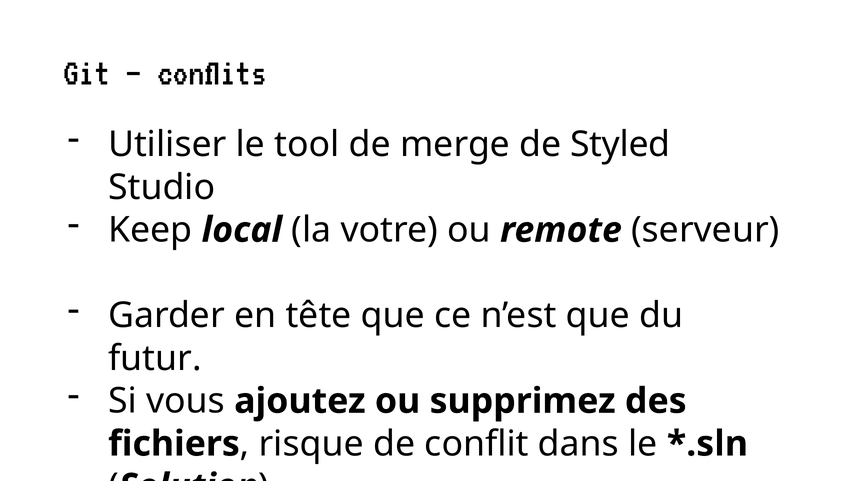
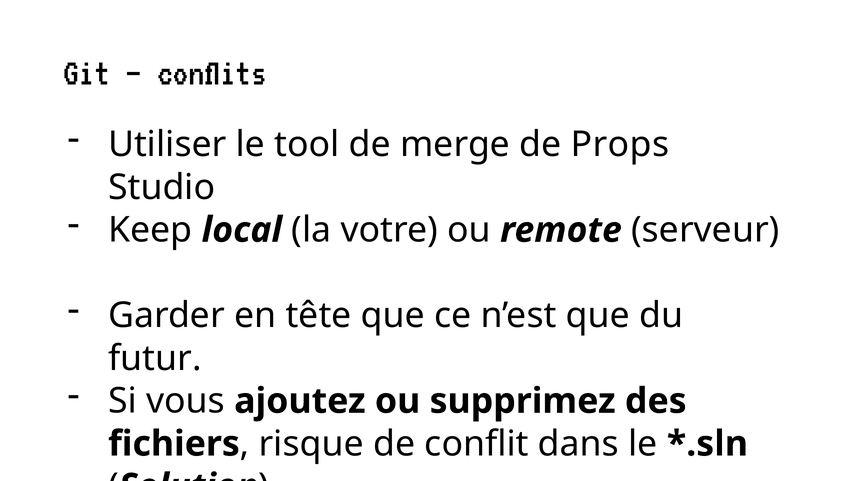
Styled: Styled -> Props (620, 145)
